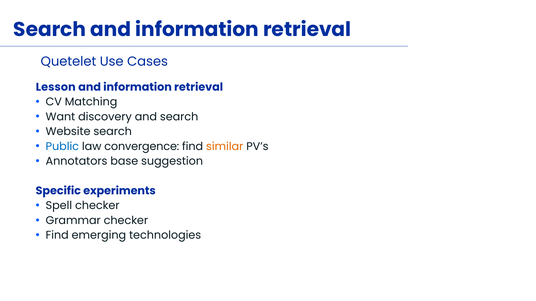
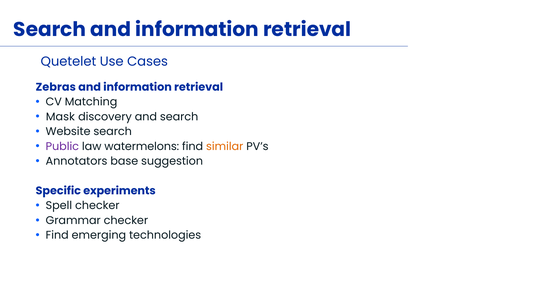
Lesson: Lesson -> Zebras (56, 87)
Want: Want -> Mask (60, 117)
Public colour: blue -> purple (62, 147)
convergence: convergence -> watermelons (142, 147)
